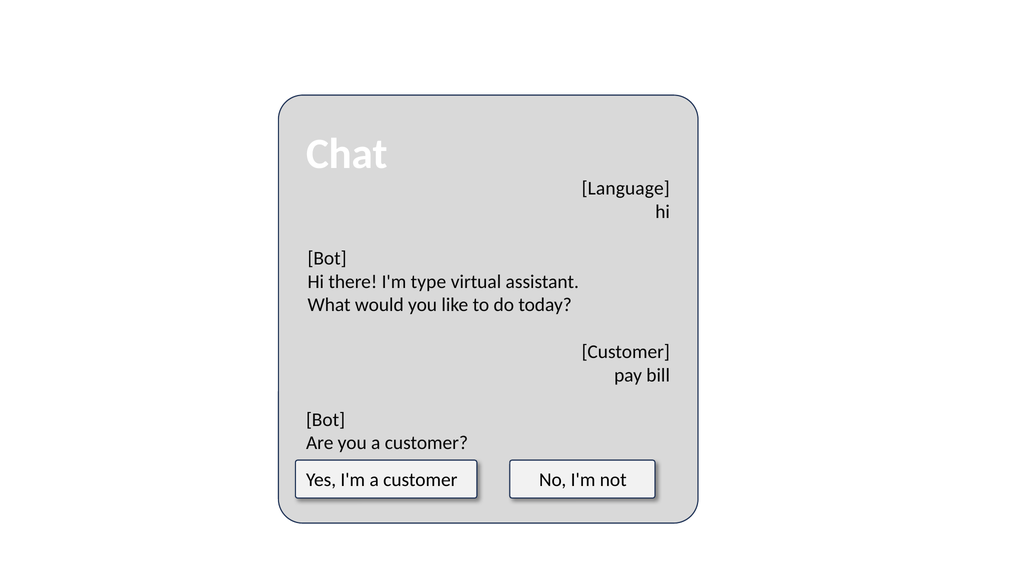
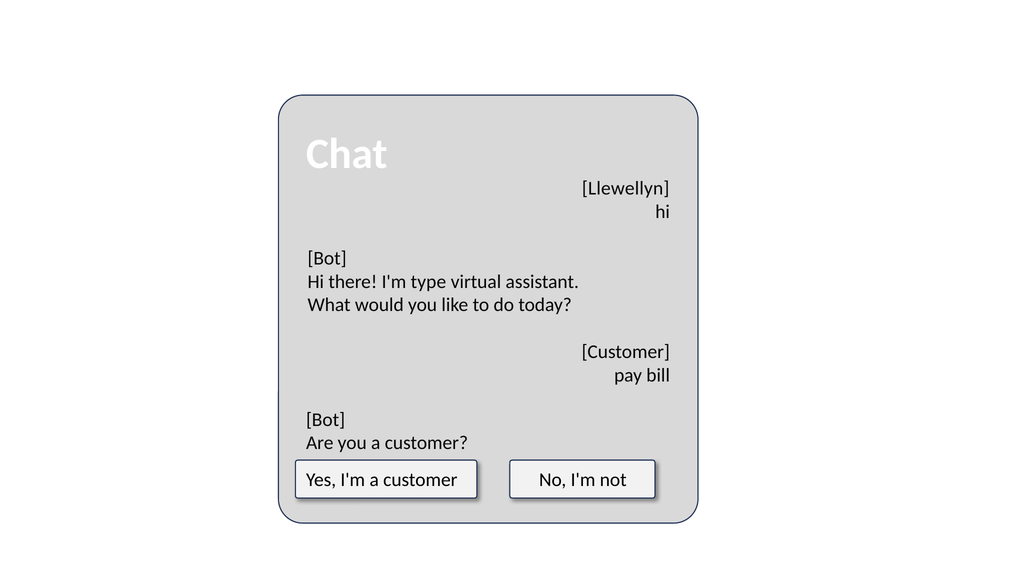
Language: Language -> Llewellyn (626, 188)
